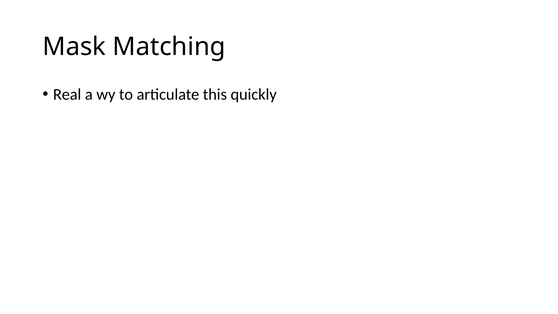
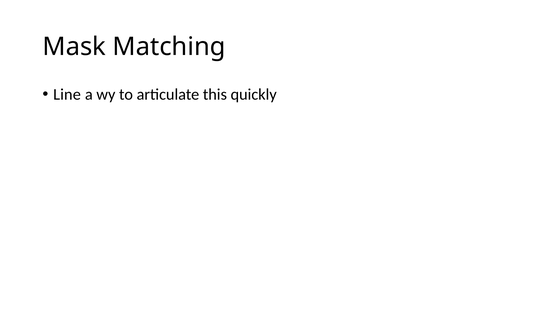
Real: Real -> Line (67, 94)
